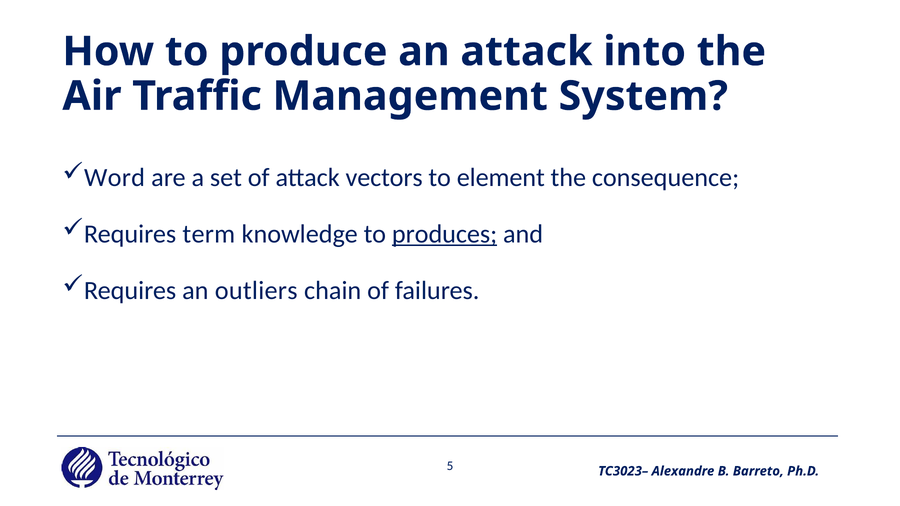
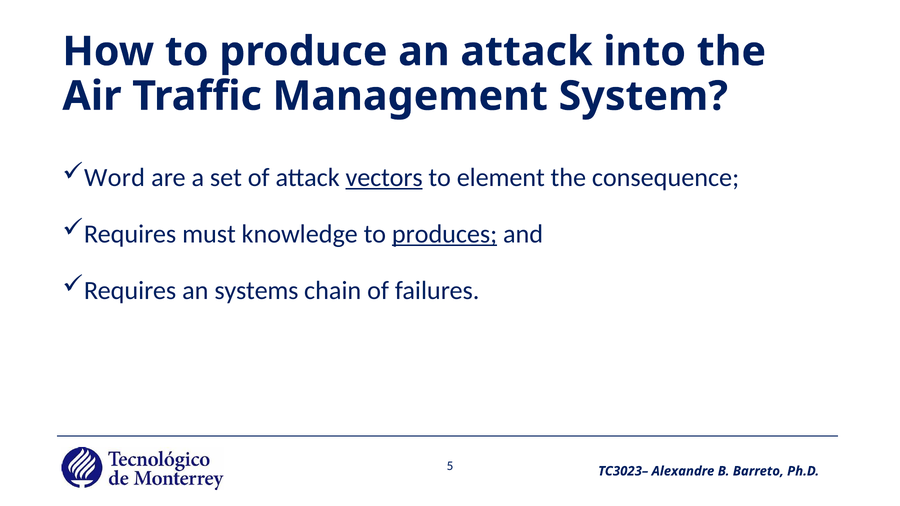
vectors underline: none -> present (384, 178)
term: term -> must (209, 234)
outliers: outliers -> systems (256, 291)
